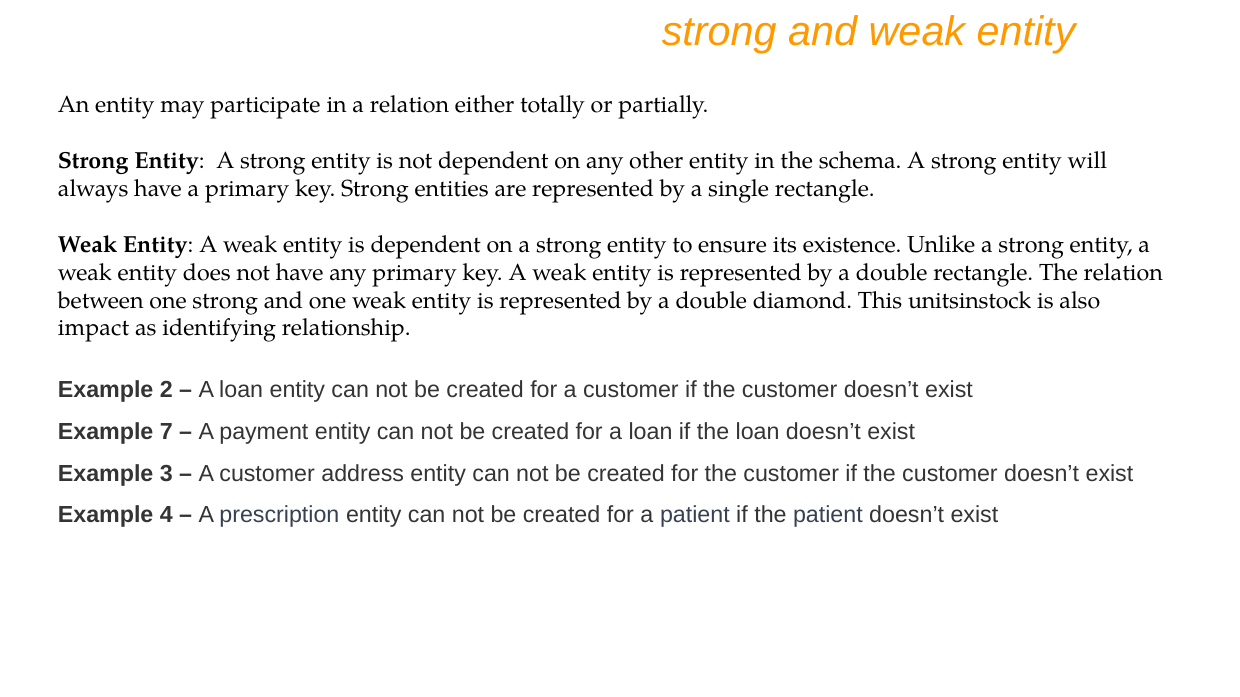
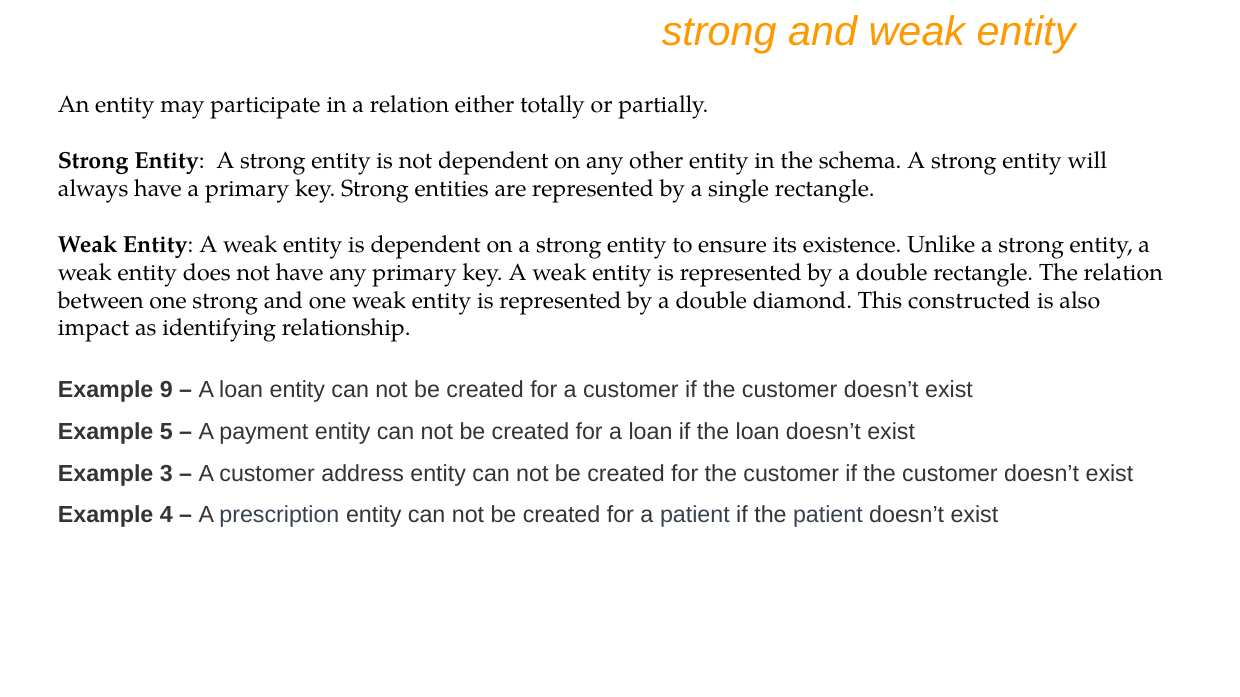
unitsinstock: unitsinstock -> constructed (970, 301)
2: 2 -> 9 (166, 390)
7: 7 -> 5 (166, 432)
